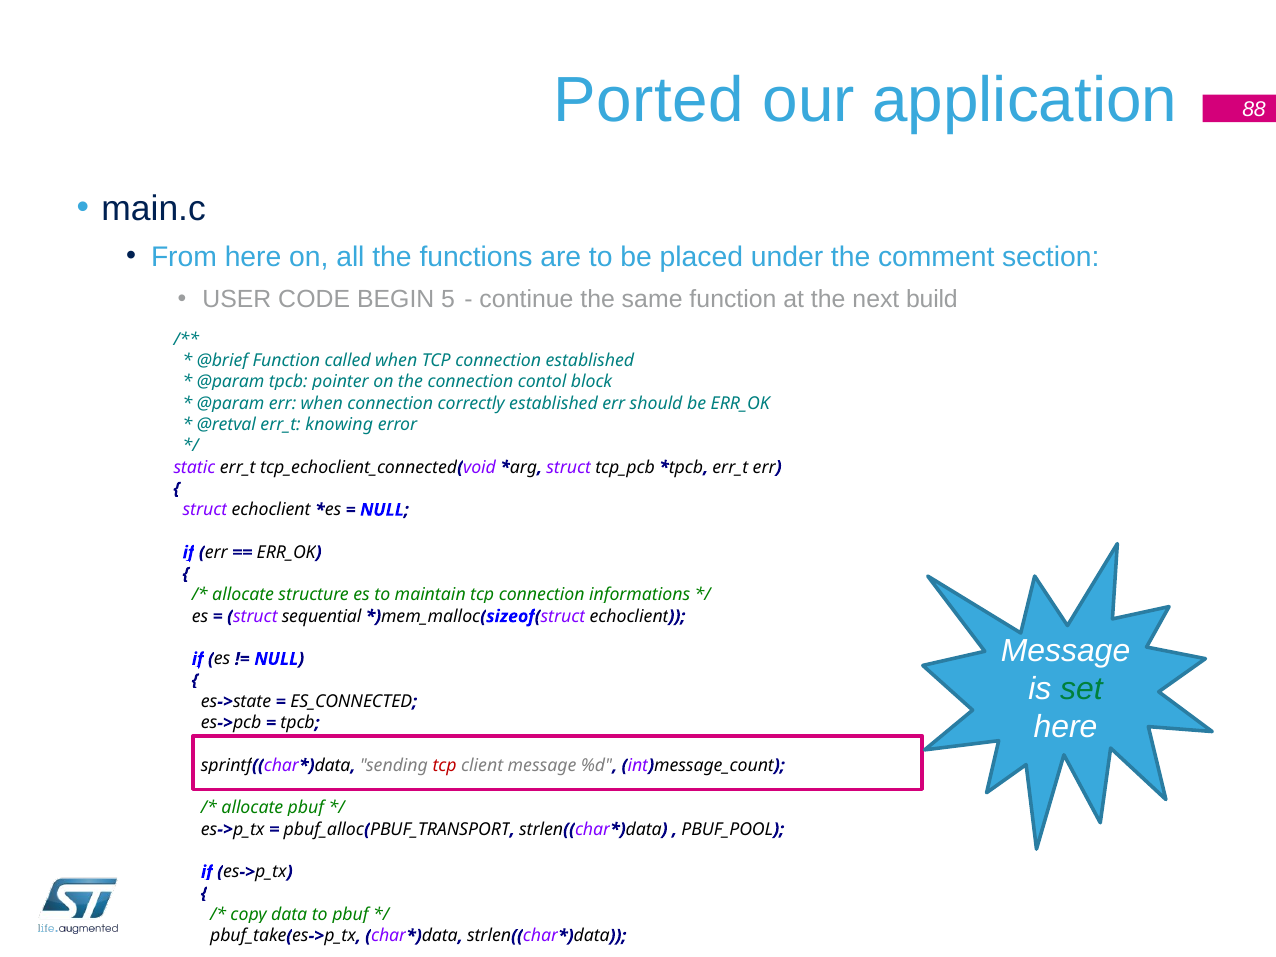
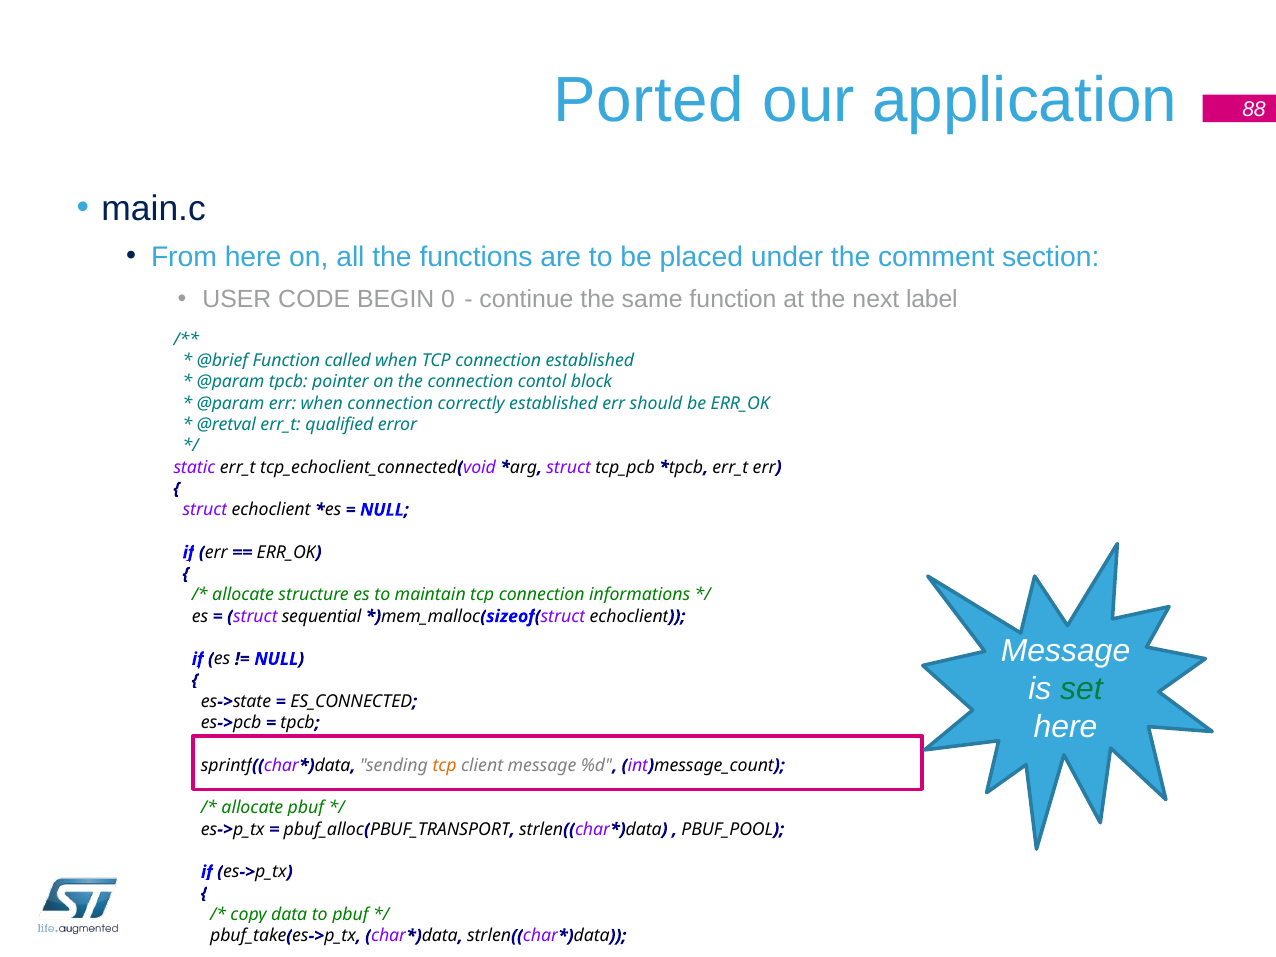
5: 5 -> 0 (448, 299)
build: build -> label (932, 299)
knowing: knowing -> qualified (339, 425)
tcp colour: red -> orange (445, 765)
